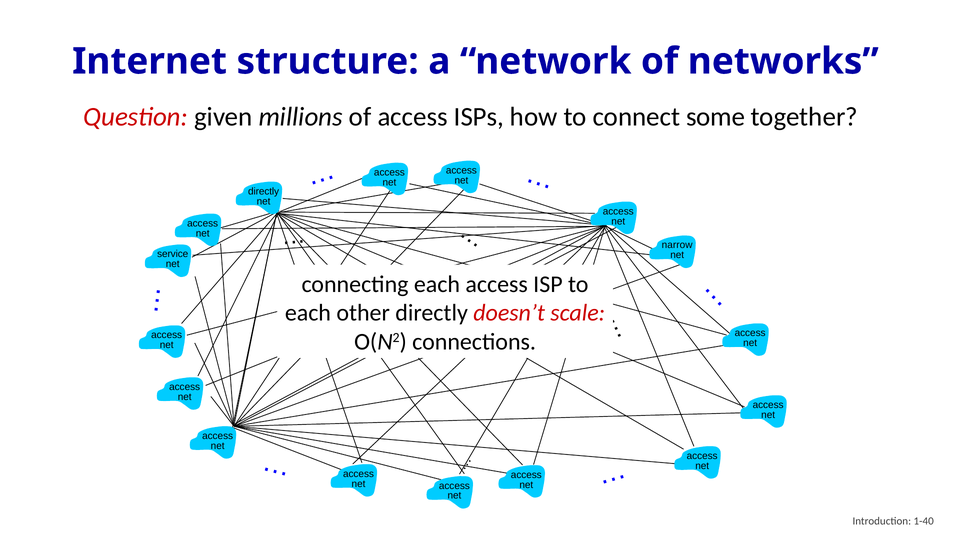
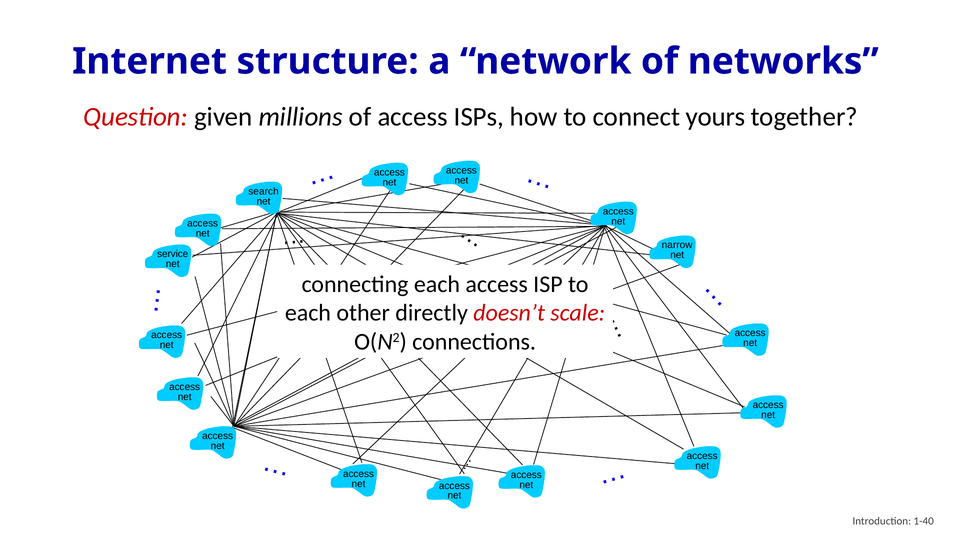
some: some -> yours (716, 117)
directly: directly -> search (264, 191)
